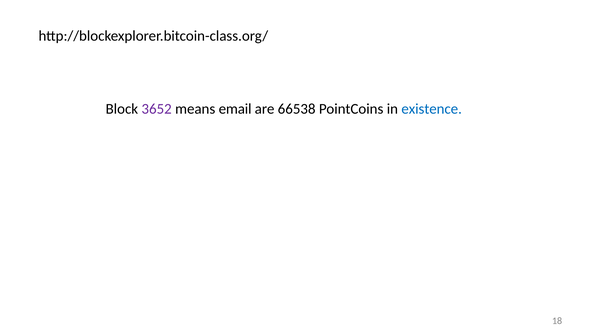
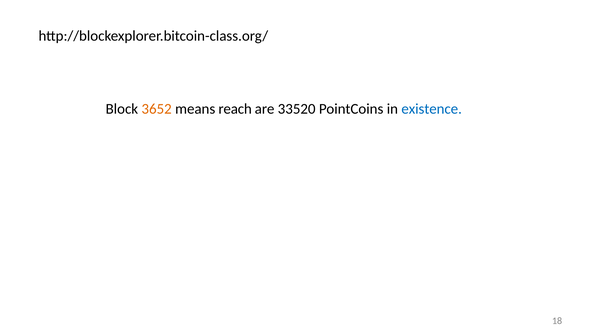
3652 colour: purple -> orange (157, 109)
email: email -> reach (235, 109)
66538: 66538 -> 33520 (297, 109)
